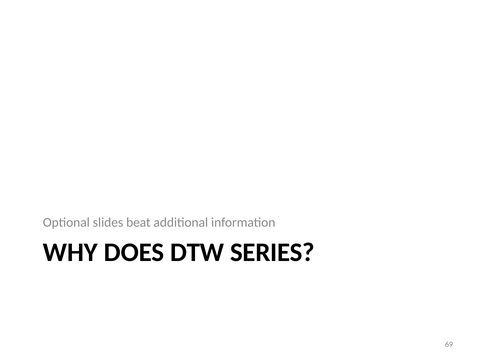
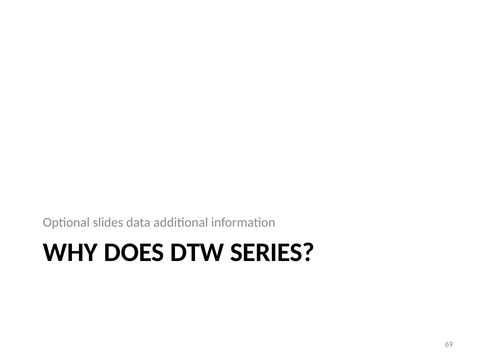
beat: beat -> data (138, 223)
